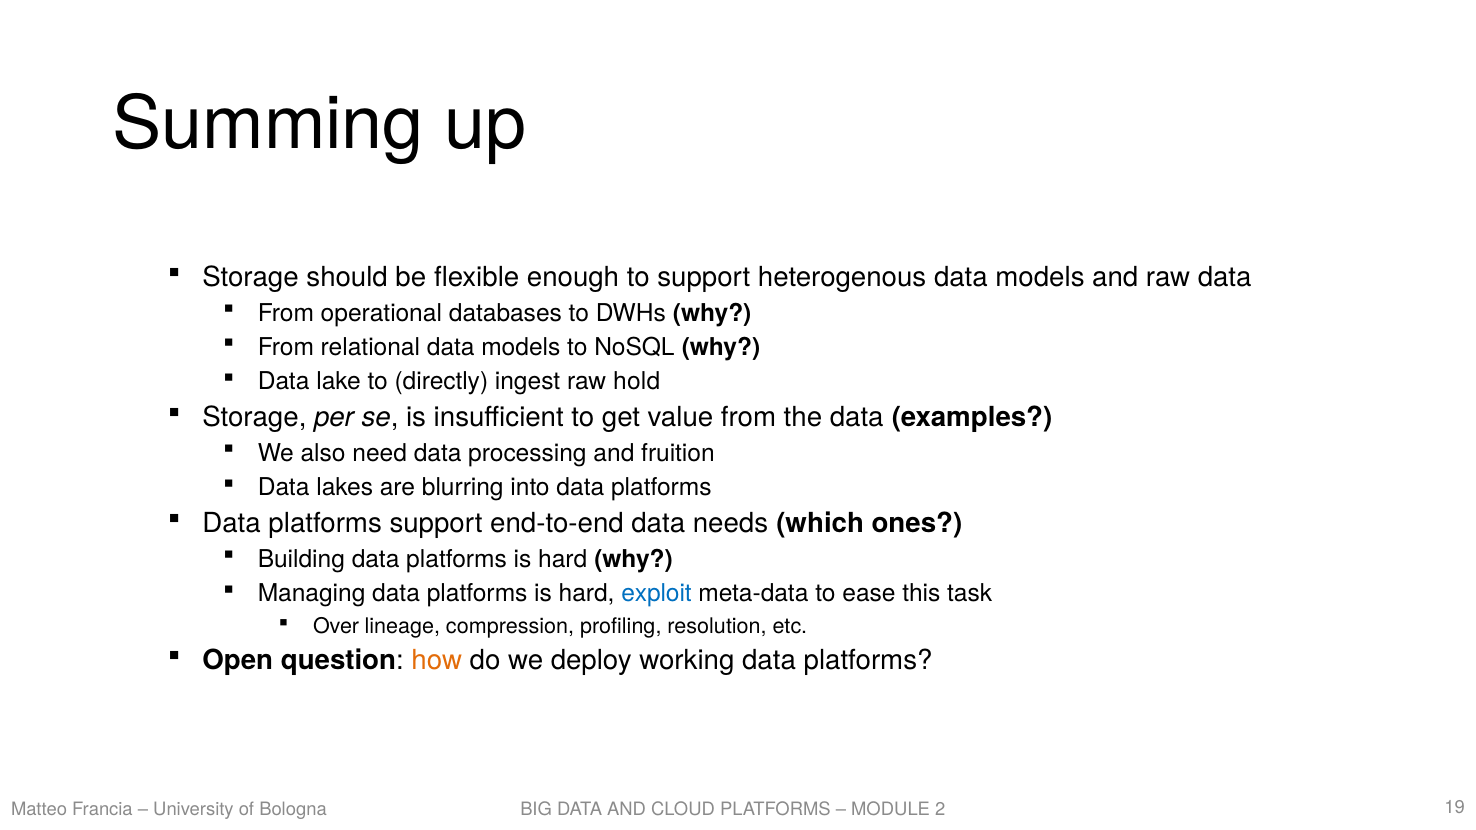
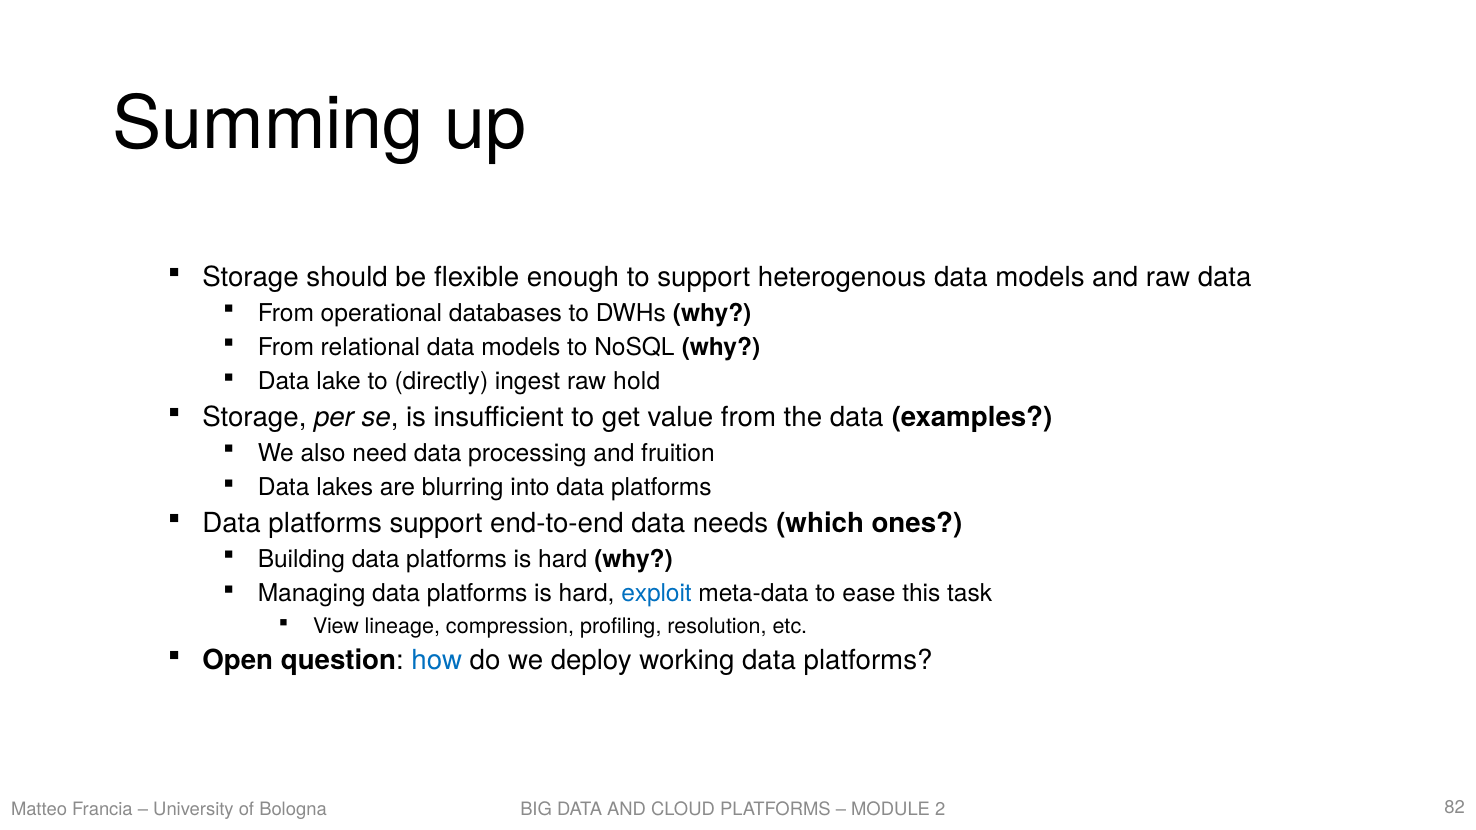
Over: Over -> View (336, 626)
how colour: orange -> blue (437, 661)
19: 19 -> 82 (1455, 807)
